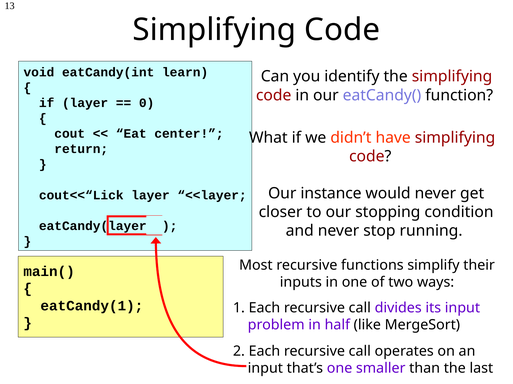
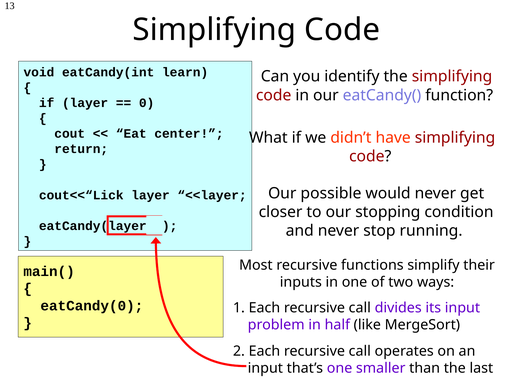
instance: instance -> possible (331, 194)
eatCandy(1: eatCandy(1 -> eatCandy(0 (92, 306)
